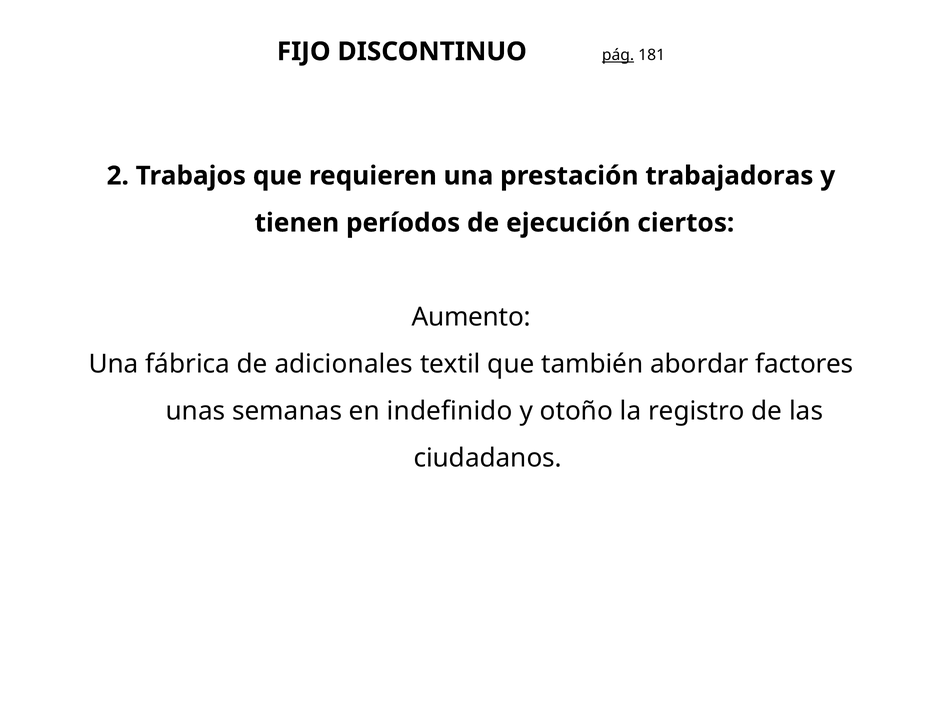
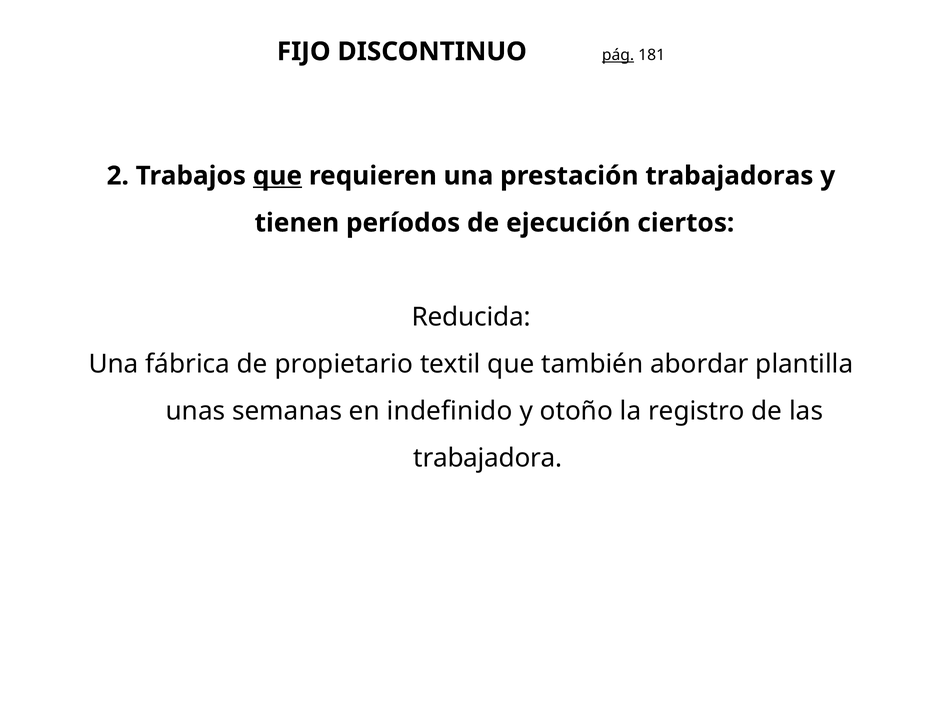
que underline: none -> present (277, 176)
Aumento: Aumento -> Reducida (471, 317)
adicionales: adicionales -> propietario (344, 364)
factores: factores -> plantilla (804, 364)
ciudadanos: ciudadanos -> trabajadora (488, 459)
